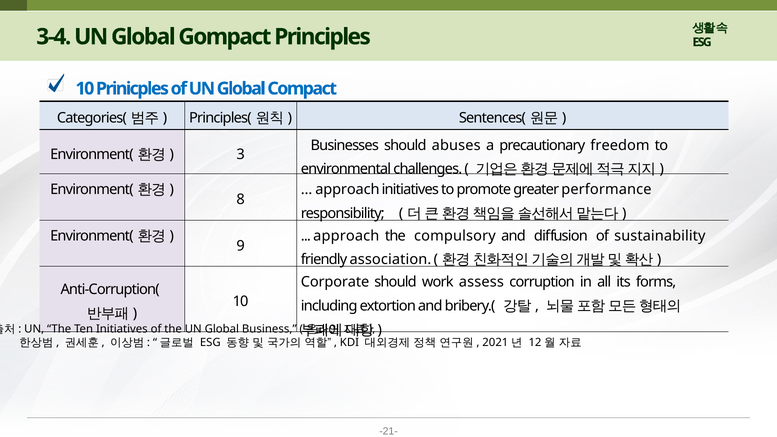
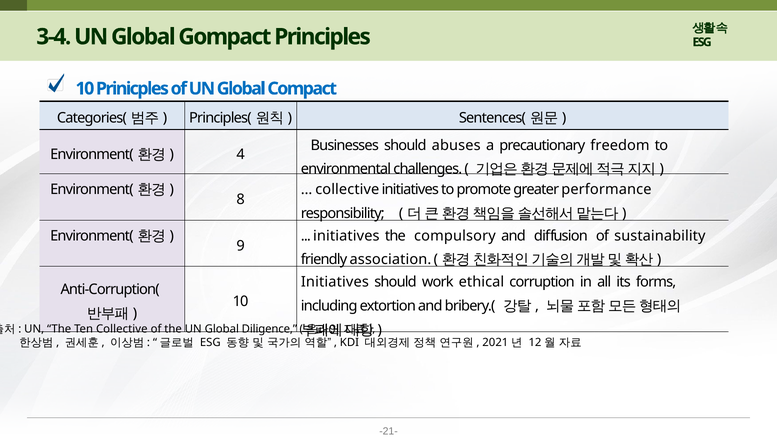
3: 3 -> 4 (241, 154)
approach: approach -> collective (347, 189)
approach: approach -> initiatives (346, 236)
Corporate: Corporate -> Initiatives (335, 282)
assess: assess -> ethical (481, 282)
Ten Initiatives: Initiatives -> Collective (122, 329)
Business: Business -> Diligence (269, 329)
